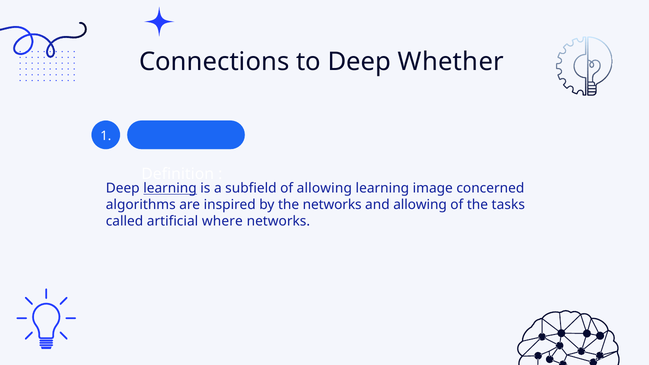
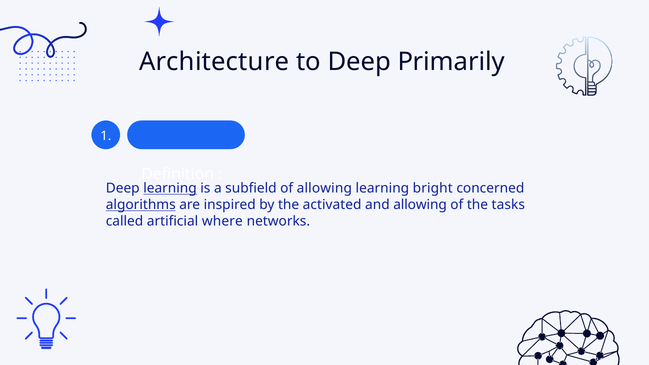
Connections: Connections -> Architecture (214, 62)
Whether: Whether -> Primarily (451, 62)
image: image -> bright (433, 188)
algorithms underline: none -> present (141, 205)
the networks: networks -> activated (332, 205)
